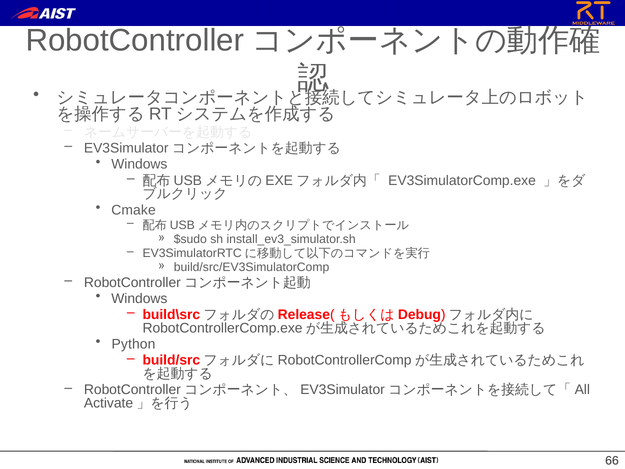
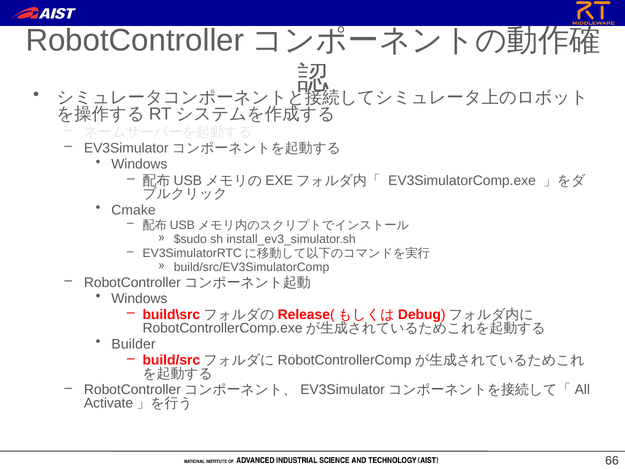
Python: Python -> Builder (133, 344)
